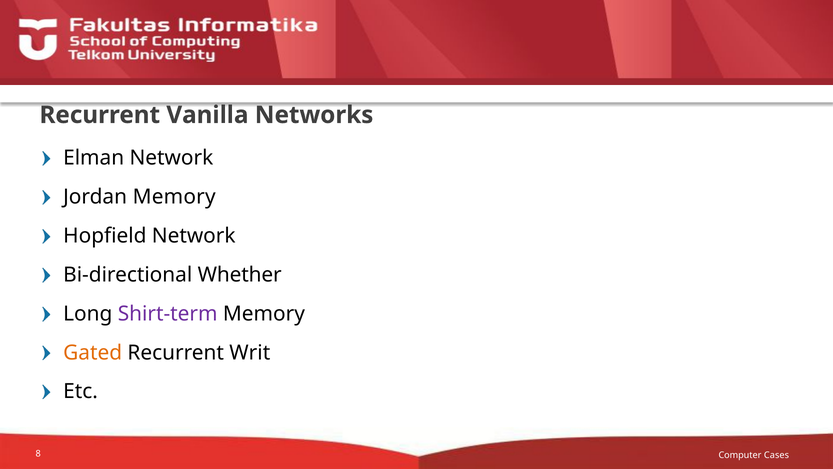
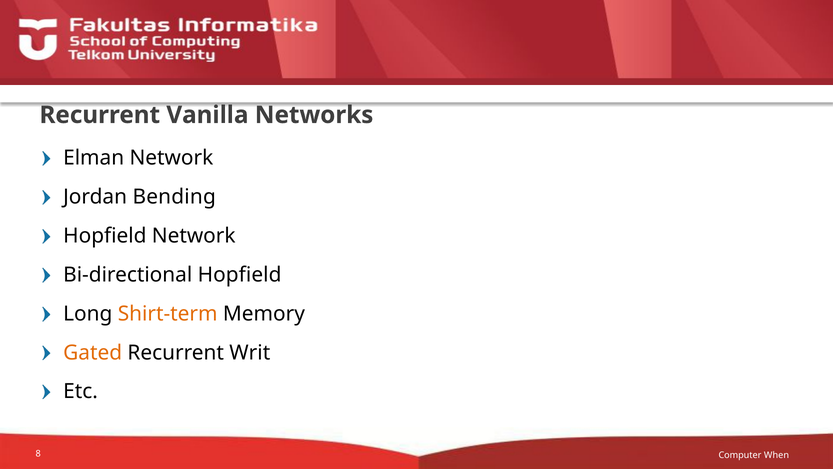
Jordan Memory: Memory -> Bending (174, 197)
Bi-directional Whether: Whether -> Hopfield (240, 275)
Shirt-term colour: purple -> orange (168, 313)
Cases: Cases -> When (777, 455)
